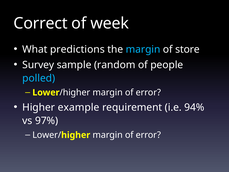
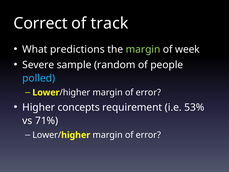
week: week -> track (109, 23)
margin colour: light blue -> light green (143, 49)
store: store -> week (187, 49)
Survey: Survey -> Severe (38, 65)
example: example -> concepts (79, 107)
94%: 94% -> 53% (194, 107)
97%: 97% -> 71% (47, 121)
